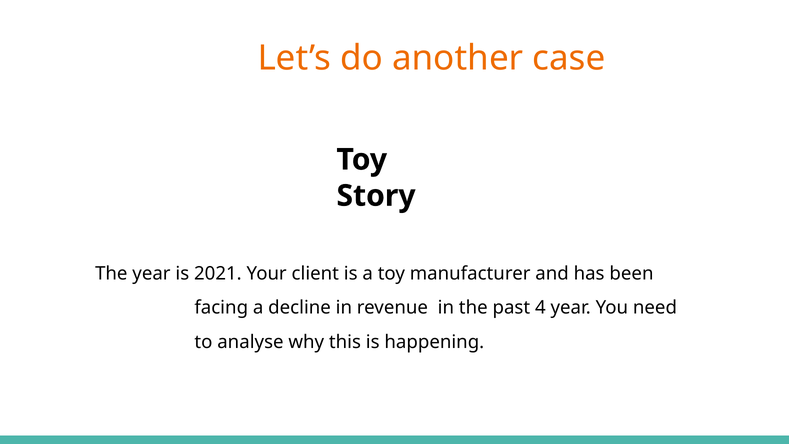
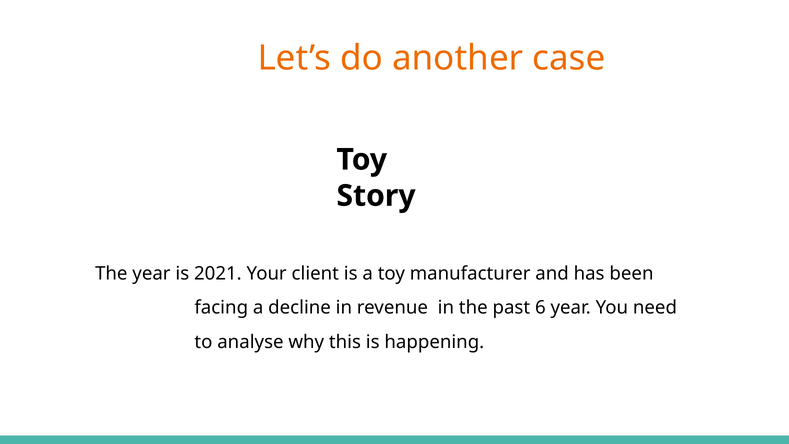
4: 4 -> 6 (540, 308)
